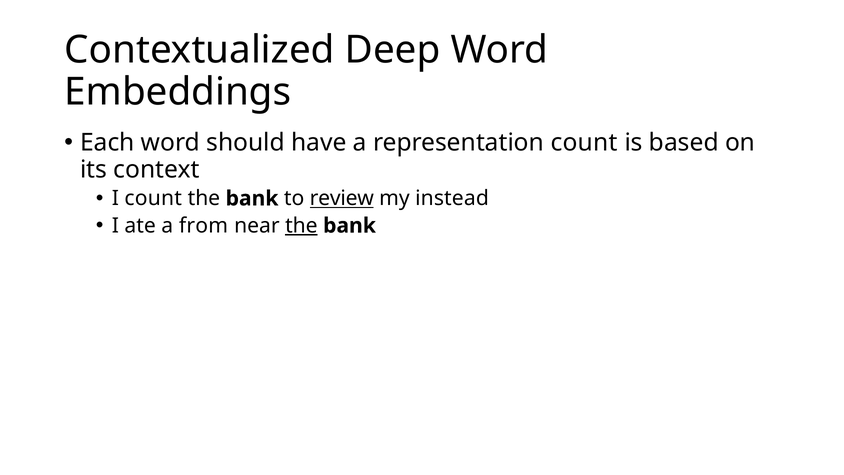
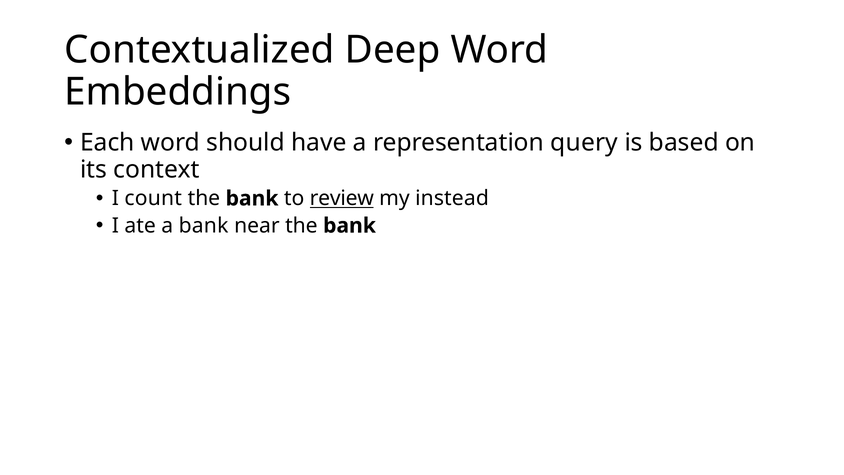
representation count: count -> query (584, 143)
a from: from -> bank (204, 226)
the underline: present -> none (301, 226)
